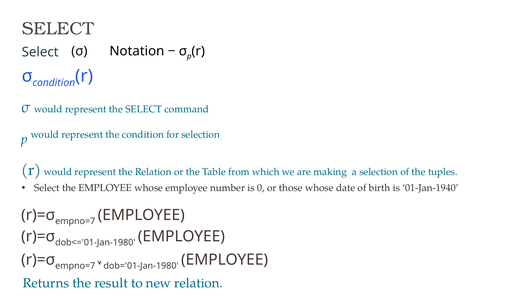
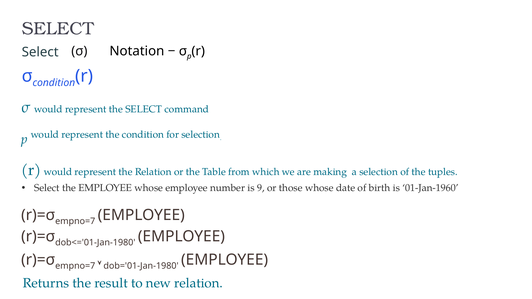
0: 0 -> 9 (261, 188)
01-Jan-1940: 01-Jan-1940 -> 01-Jan-1960 (431, 188)
